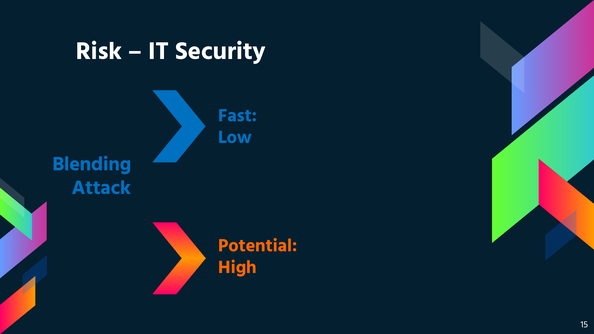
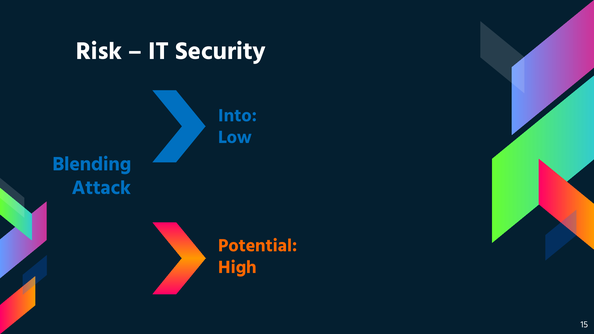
Fast: Fast -> Into (238, 116)
